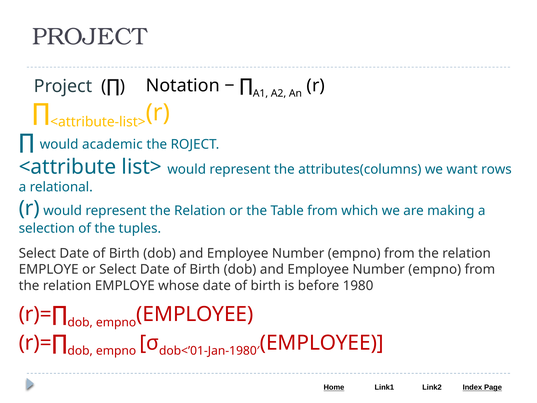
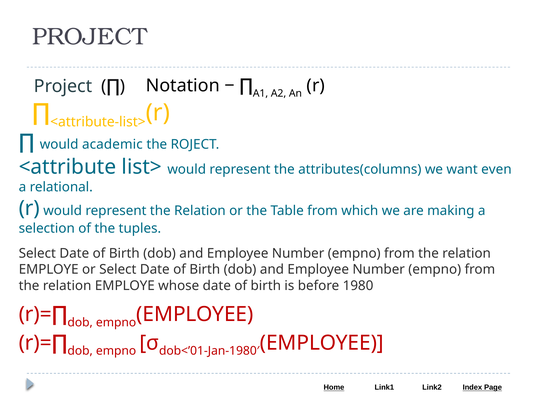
rows: rows -> even (496, 169)
